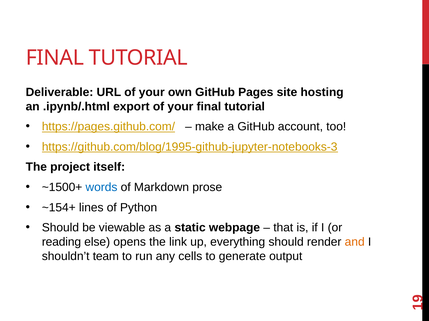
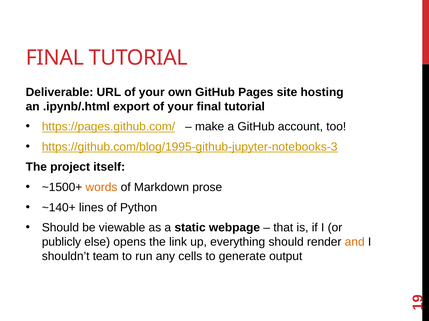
words colour: blue -> orange (101, 188)
~154+: ~154+ -> ~140+ (59, 208)
reading: reading -> publicly (61, 243)
